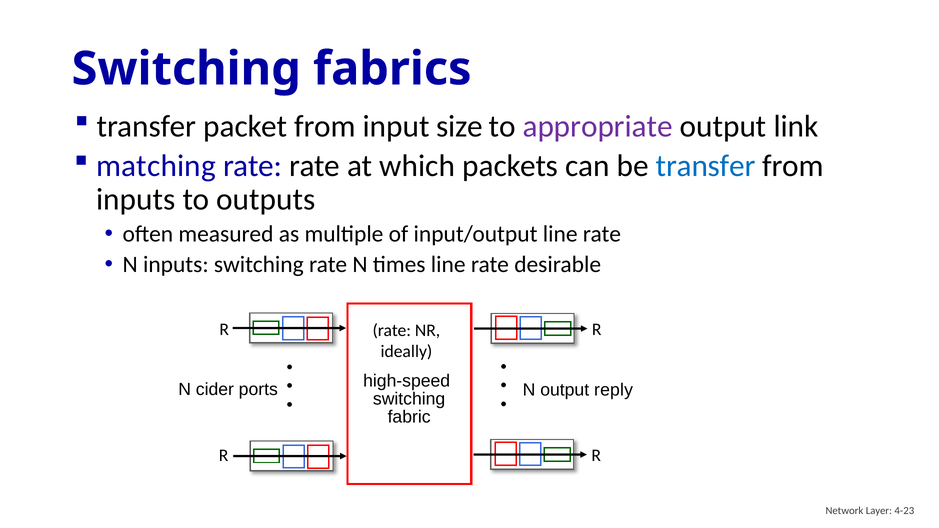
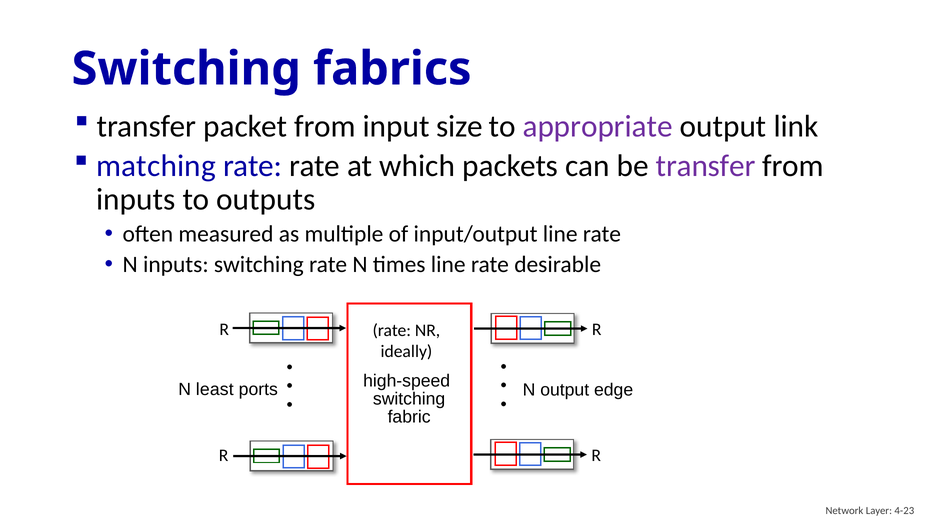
transfer colour: blue -> purple (706, 166)
cider: cider -> least (215, 389)
reply: reply -> edge (614, 390)
